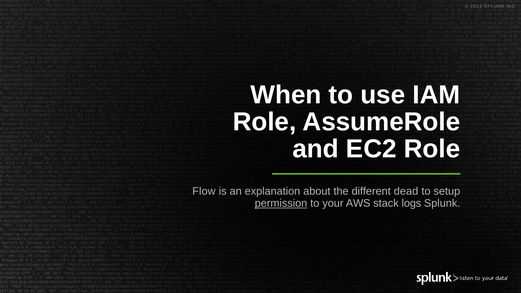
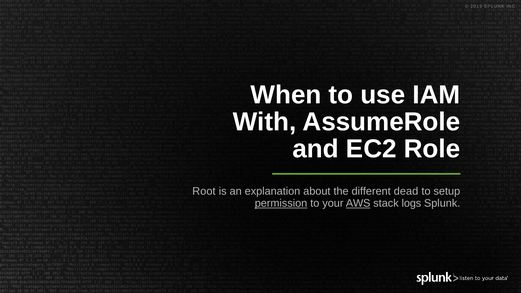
Role: Role -> With (264, 122)
Flow: Flow -> Root (204, 191)
AWS underline: none -> present (358, 203)
